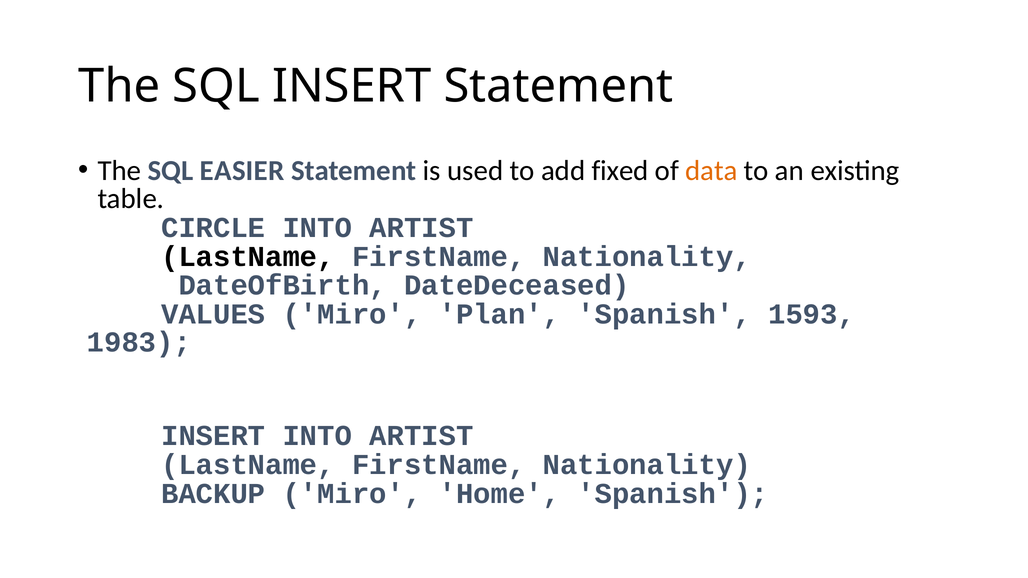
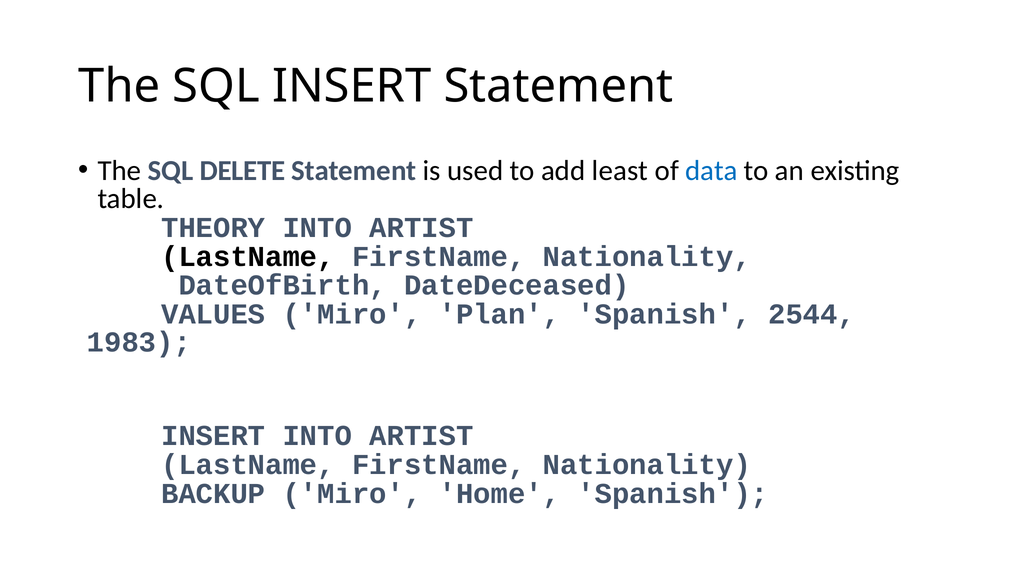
EASIER: EASIER -> DELETE (243, 171)
fixed: fixed -> least (620, 171)
data colour: orange -> blue (711, 171)
CIRCLE: CIRCLE -> THEORY (213, 228)
1593: 1593 -> 2544 (812, 314)
